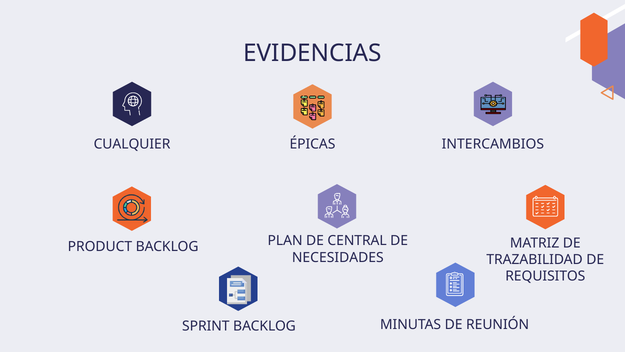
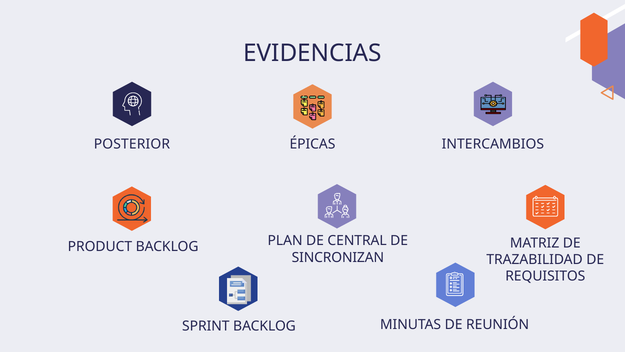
CUALQUIER: CUALQUIER -> POSTERIOR (132, 144)
NECESIDADES: NECESIDADES -> SINCRONIZAN (338, 257)
